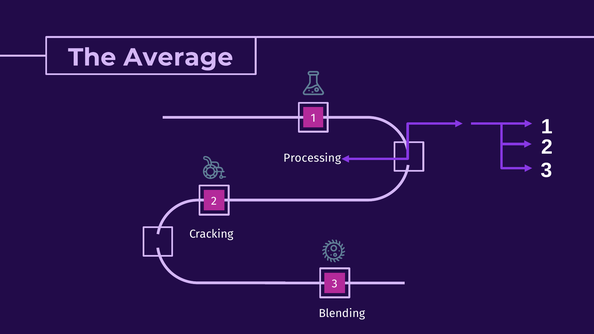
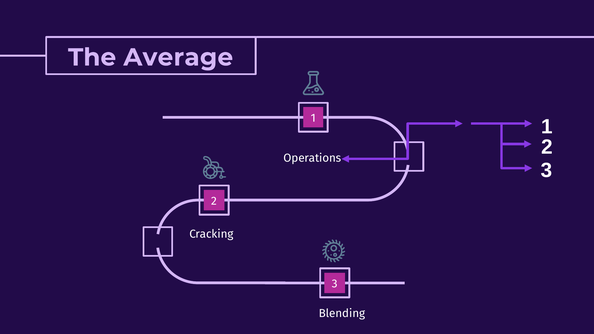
Processing: Processing -> Operations (312, 158)
